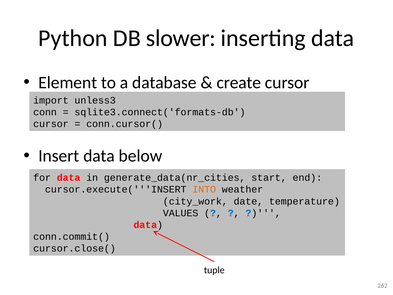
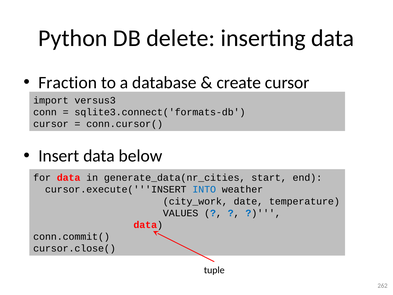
slower: slower -> delete (181, 38)
Element: Element -> Fraction (68, 82)
unless3: unless3 -> versus3 (95, 100)
INTO colour: orange -> blue (204, 189)
